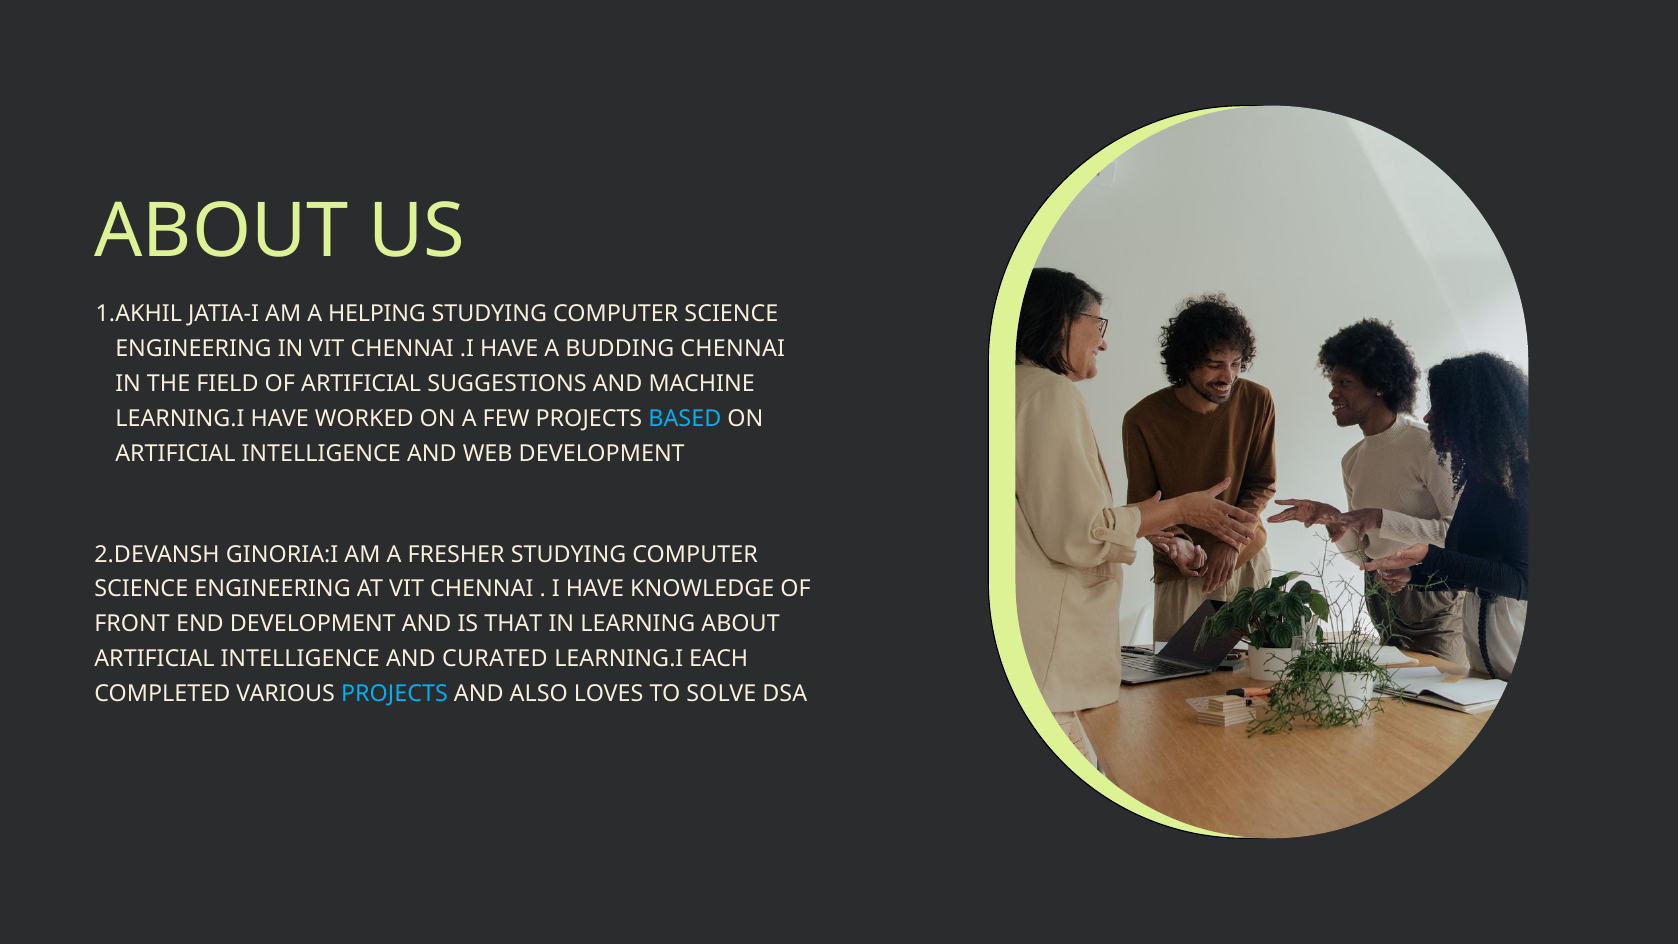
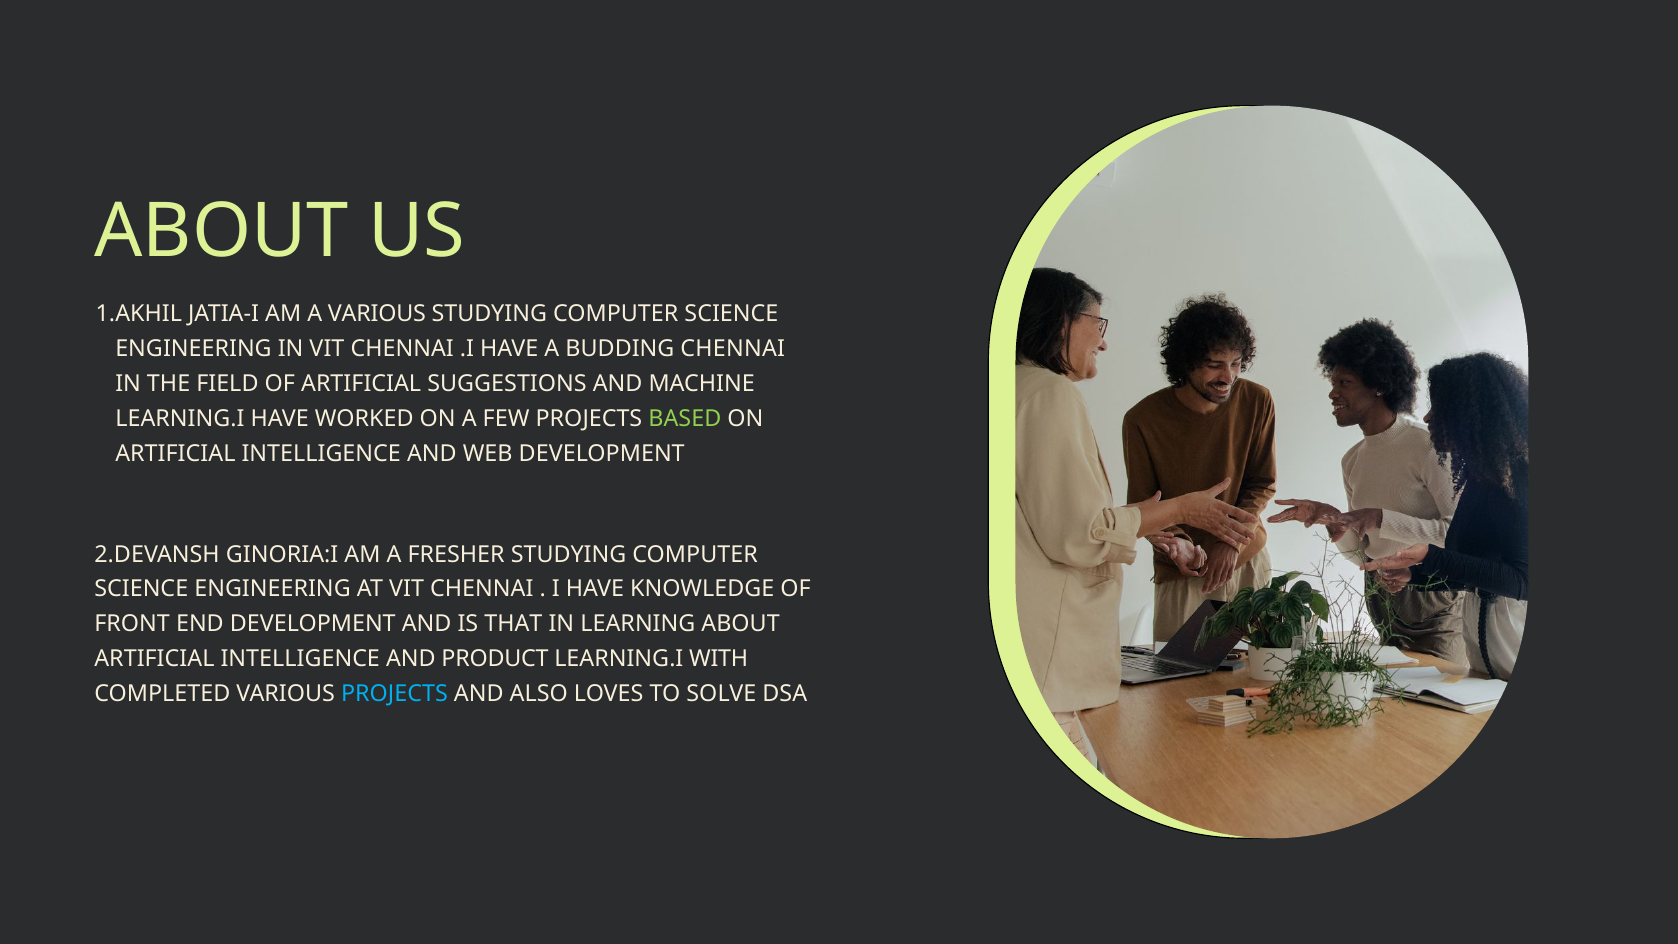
A HELPING: HELPING -> VARIOUS (377, 314)
BASED colour: light blue -> light green (685, 418)
CURATED: CURATED -> PRODUCT (495, 659)
EACH: EACH -> WITH (719, 659)
